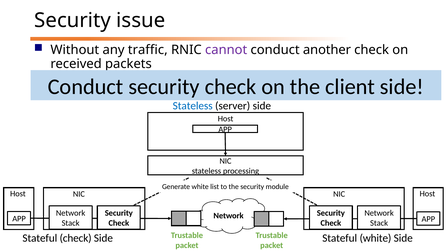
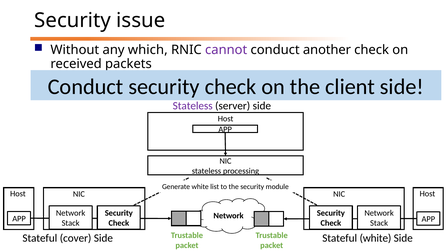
any traffic: traffic -> which (148, 50)
Stateless colour: blue -> purple (193, 106)
Stateful check: check -> cover (76, 238)
